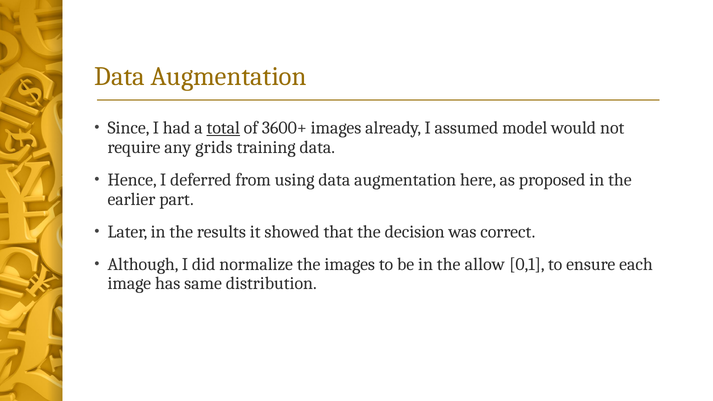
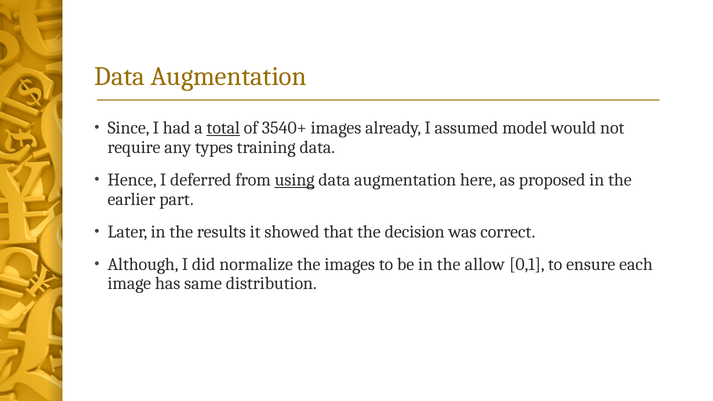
3600+: 3600+ -> 3540+ (284, 128)
grids: grids -> types (214, 147)
using underline: none -> present (295, 180)
